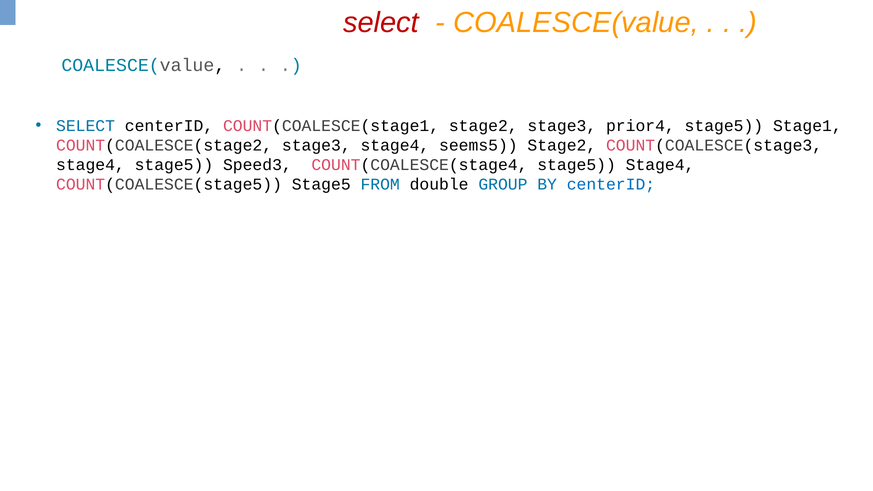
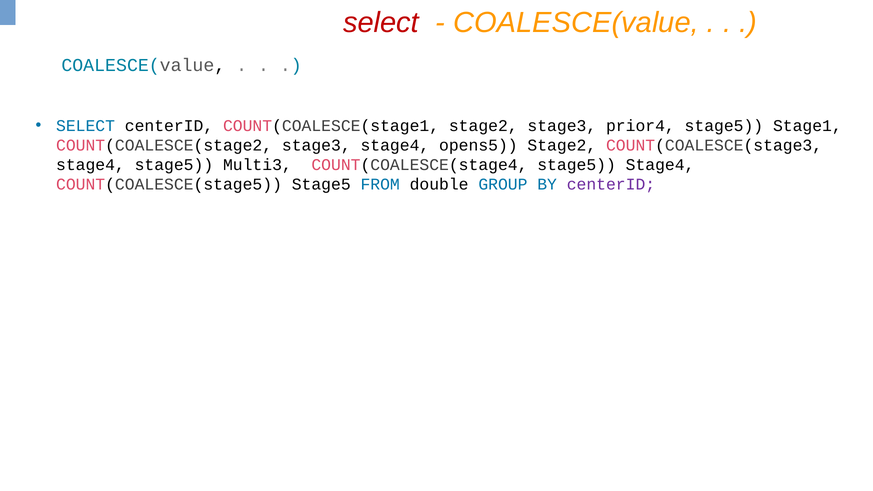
seems5: seems5 -> opens5 (478, 145)
Speed3: Speed3 -> Multi3 (257, 165)
centerID colour: blue -> purple (611, 185)
